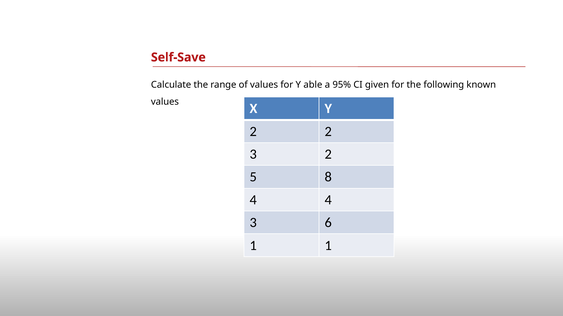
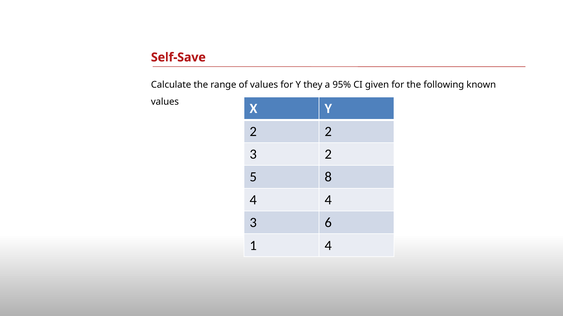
able: able -> they (313, 85)
1 1: 1 -> 4 (328, 246)
